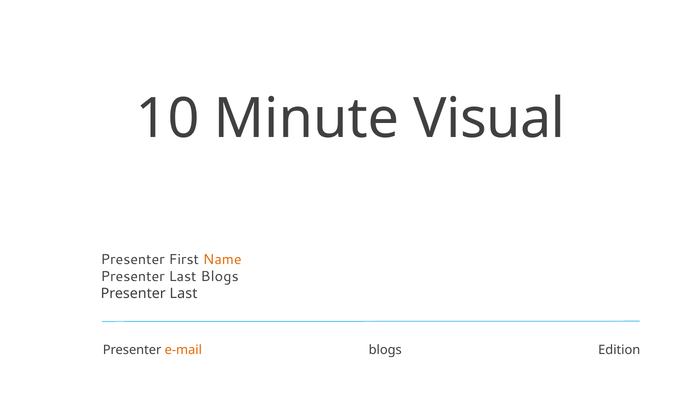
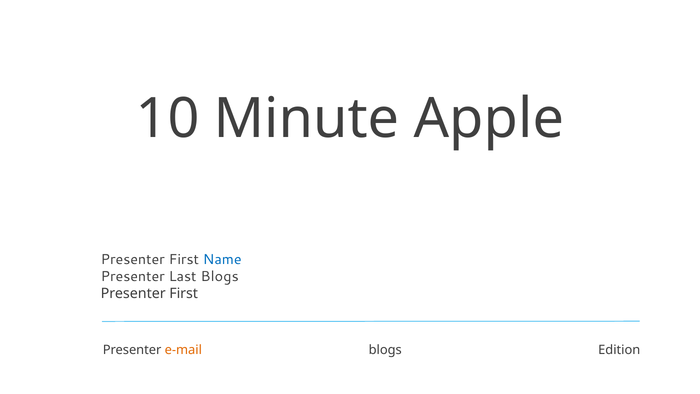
Visual: Visual -> Apple (489, 119)
Name colour: orange -> blue (222, 259)
Last: Last -> First (184, 294)
